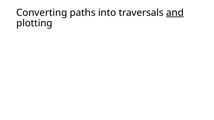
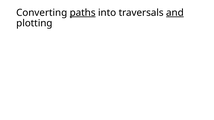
paths underline: none -> present (83, 13)
